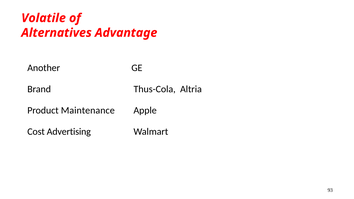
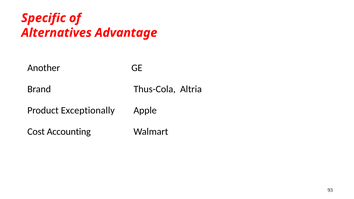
Volatile: Volatile -> Specific (44, 18)
Maintenance: Maintenance -> Exceptionally (88, 110)
Advertising: Advertising -> Accounting (69, 132)
